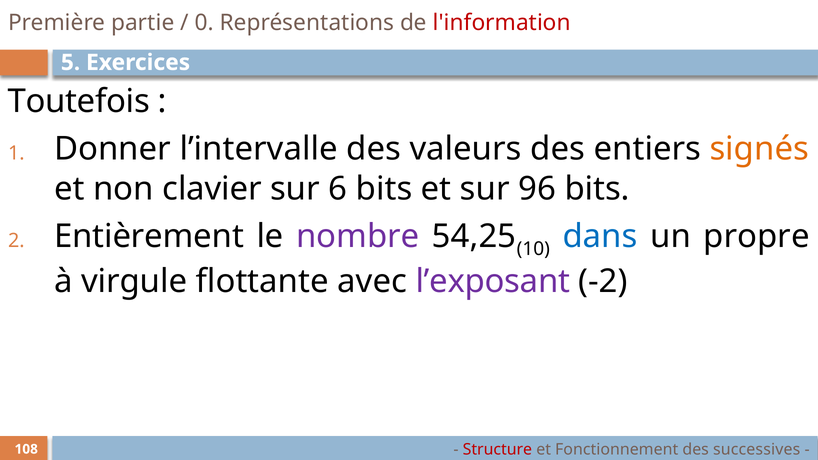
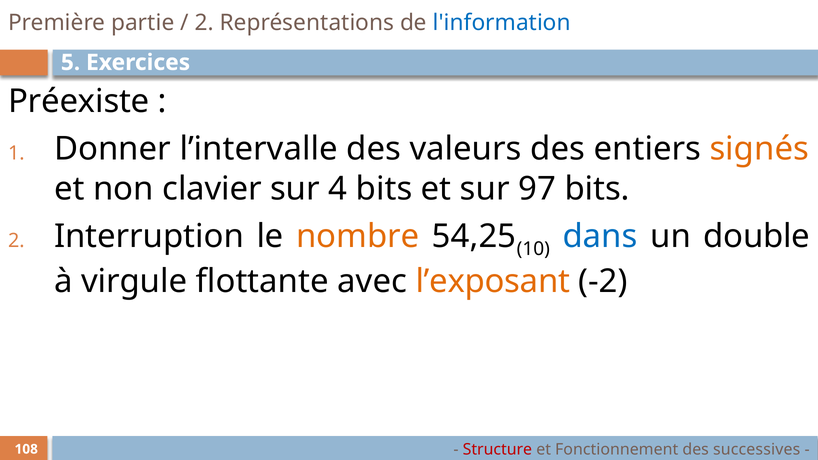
0: 0 -> 2 (204, 23)
l'information colour: red -> blue (502, 23)
Toutefois: Toutefois -> Préexiste (79, 102)
6: 6 -> 4 (338, 189)
96: 96 -> 97 (537, 189)
Entièrement: Entièrement -> Interruption (149, 236)
nombre colour: purple -> orange (358, 236)
propre: propre -> double (757, 236)
l’exposant colour: purple -> orange (493, 281)
